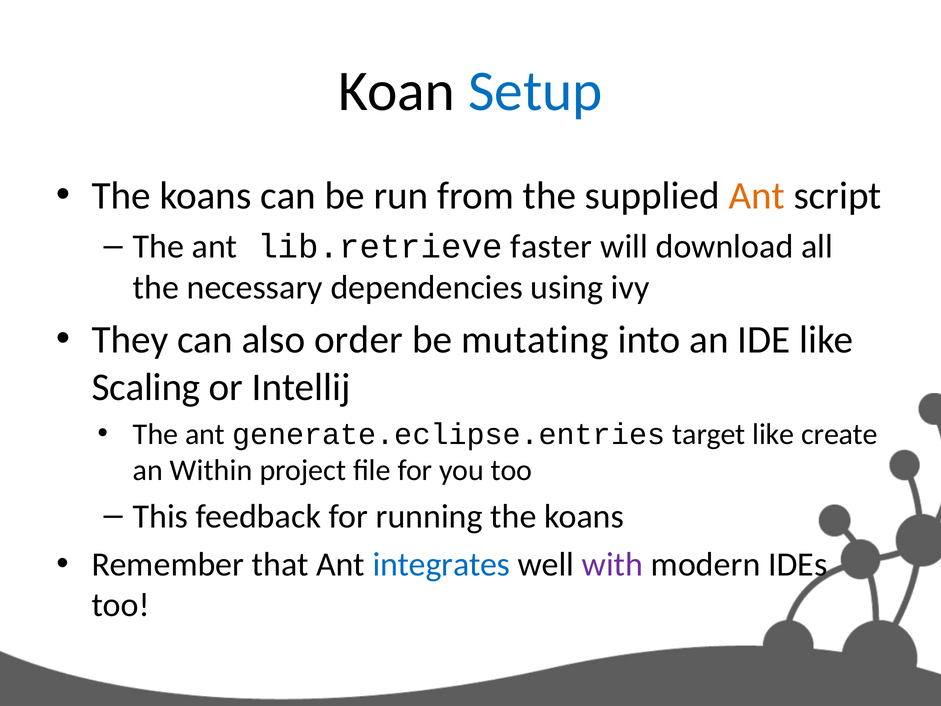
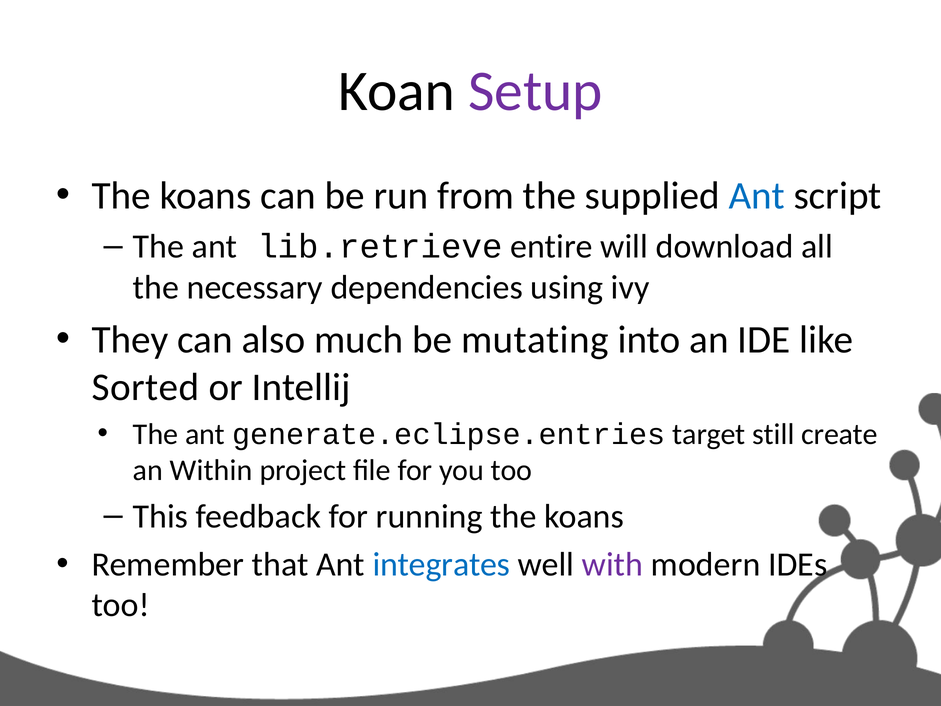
Setup colour: blue -> purple (535, 91)
Ant colour: orange -> blue (757, 196)
faster: faster -> entire (551, 247)
order: order -> much (359, 340)
Scaling: Scaling -> Sorted (146, 387)
target like: like -> still (773, 434)
